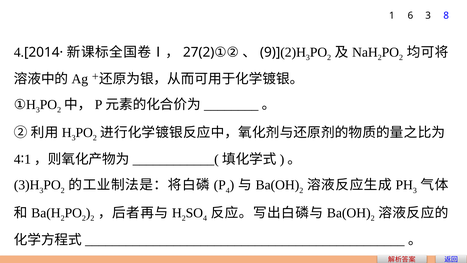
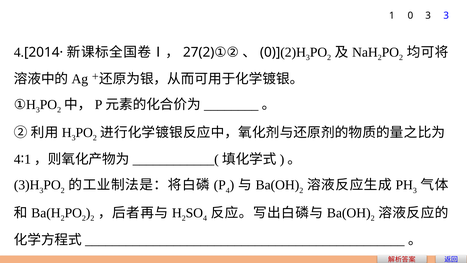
1 6: 6 -> 0 (410, 16)
3 8: 8 -> 3 (446, 16)
9: 9 -> 0 (270, 52)
